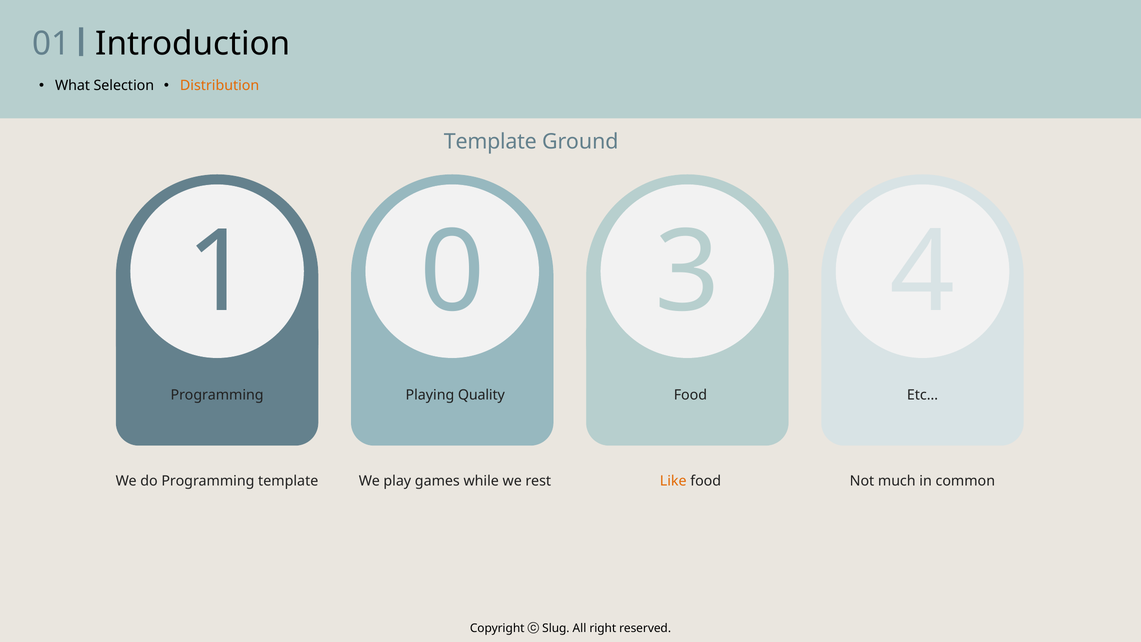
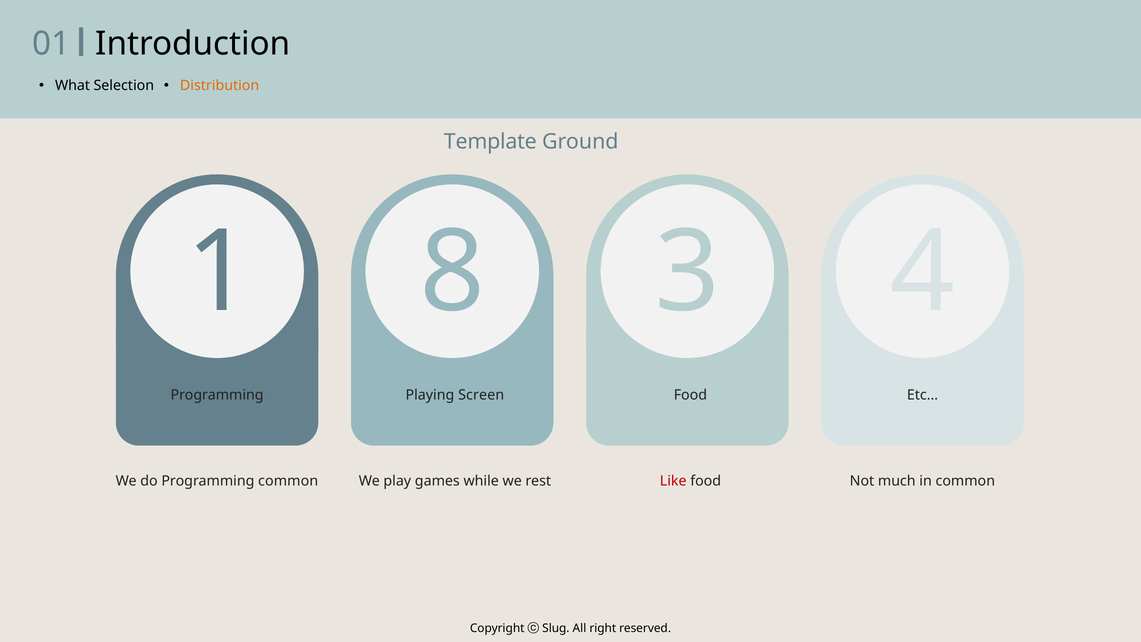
0: 0 -> 8 (452, 273)
Quality: Quality -> Screen (481, 395)
Programming template: template -> common (288, 481)
Like colour: orange -> red (673, 481)
